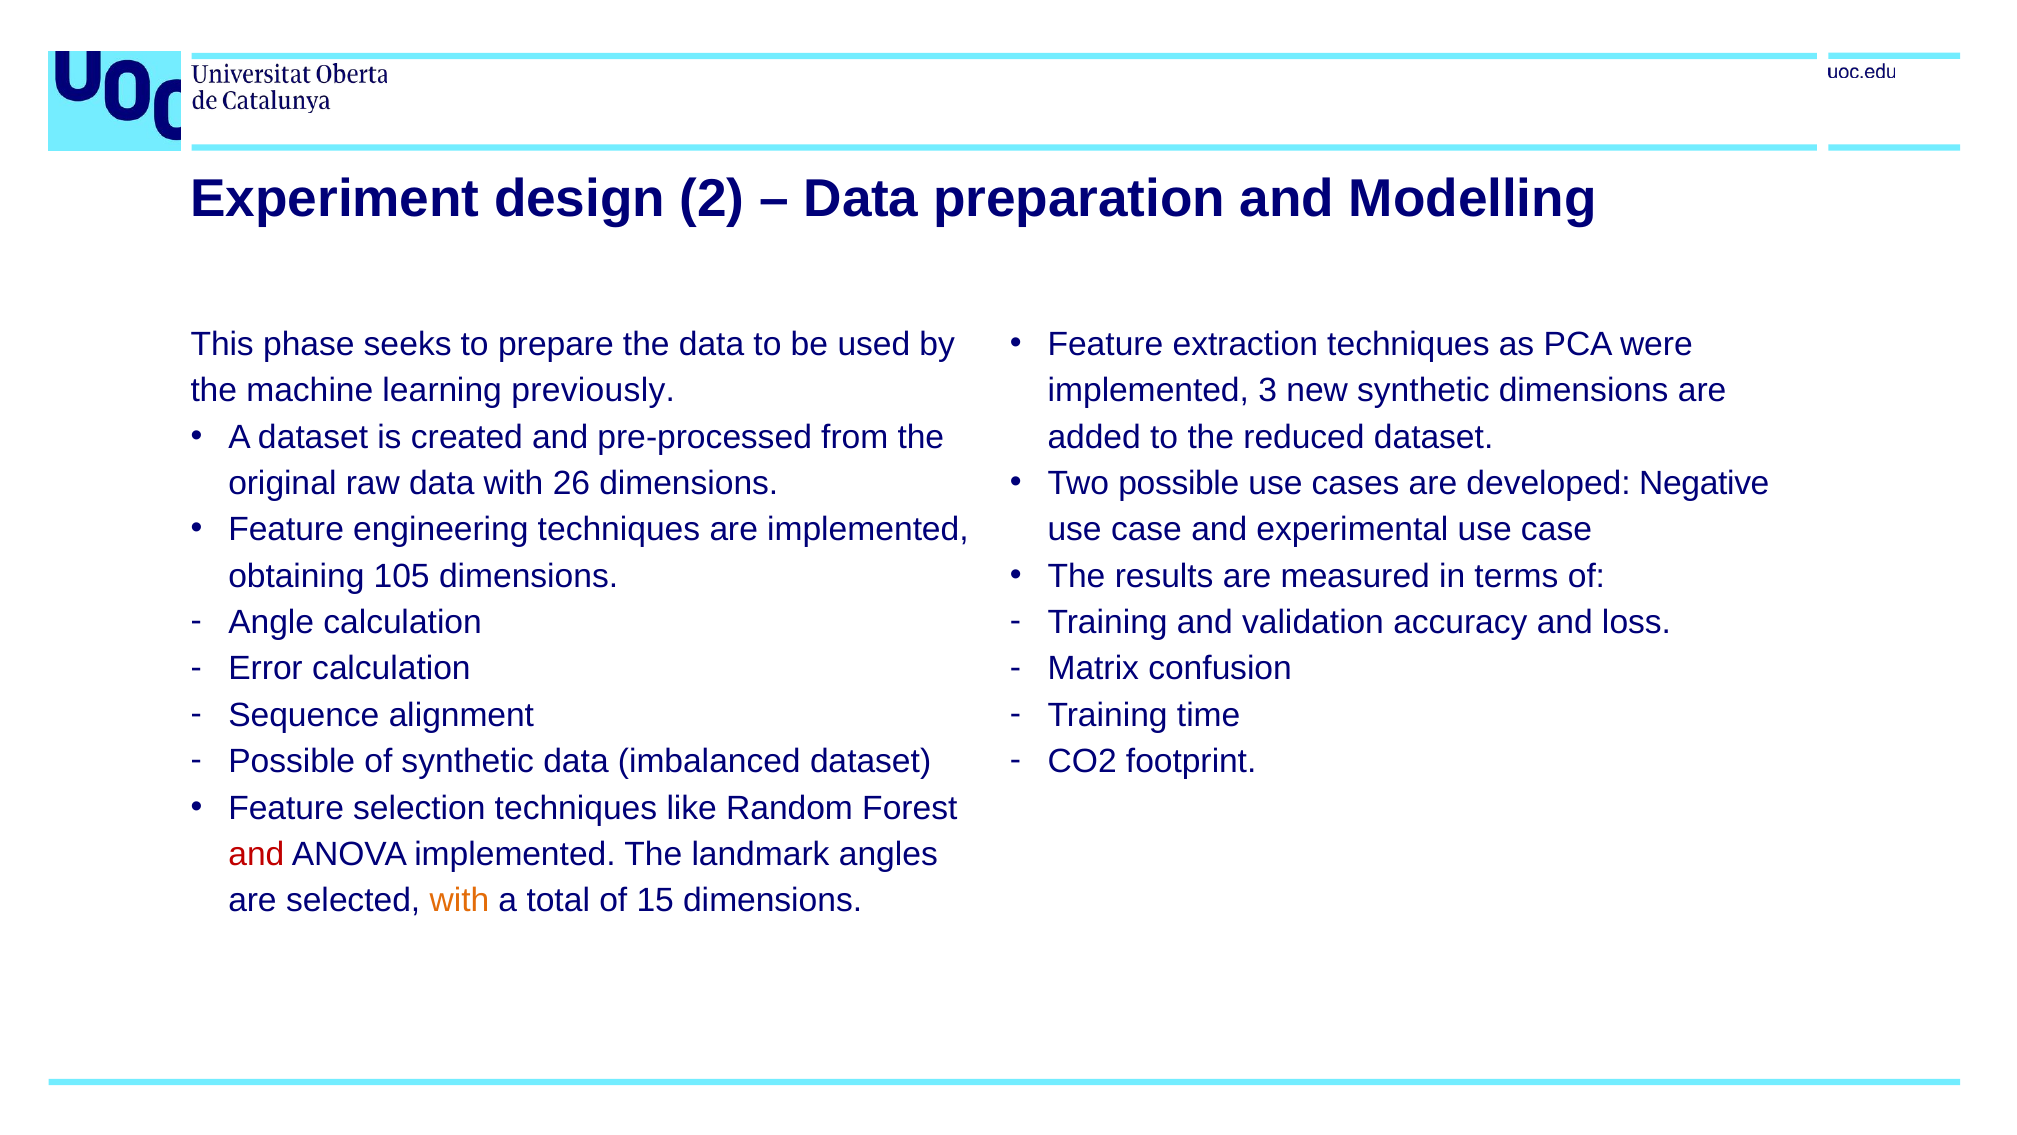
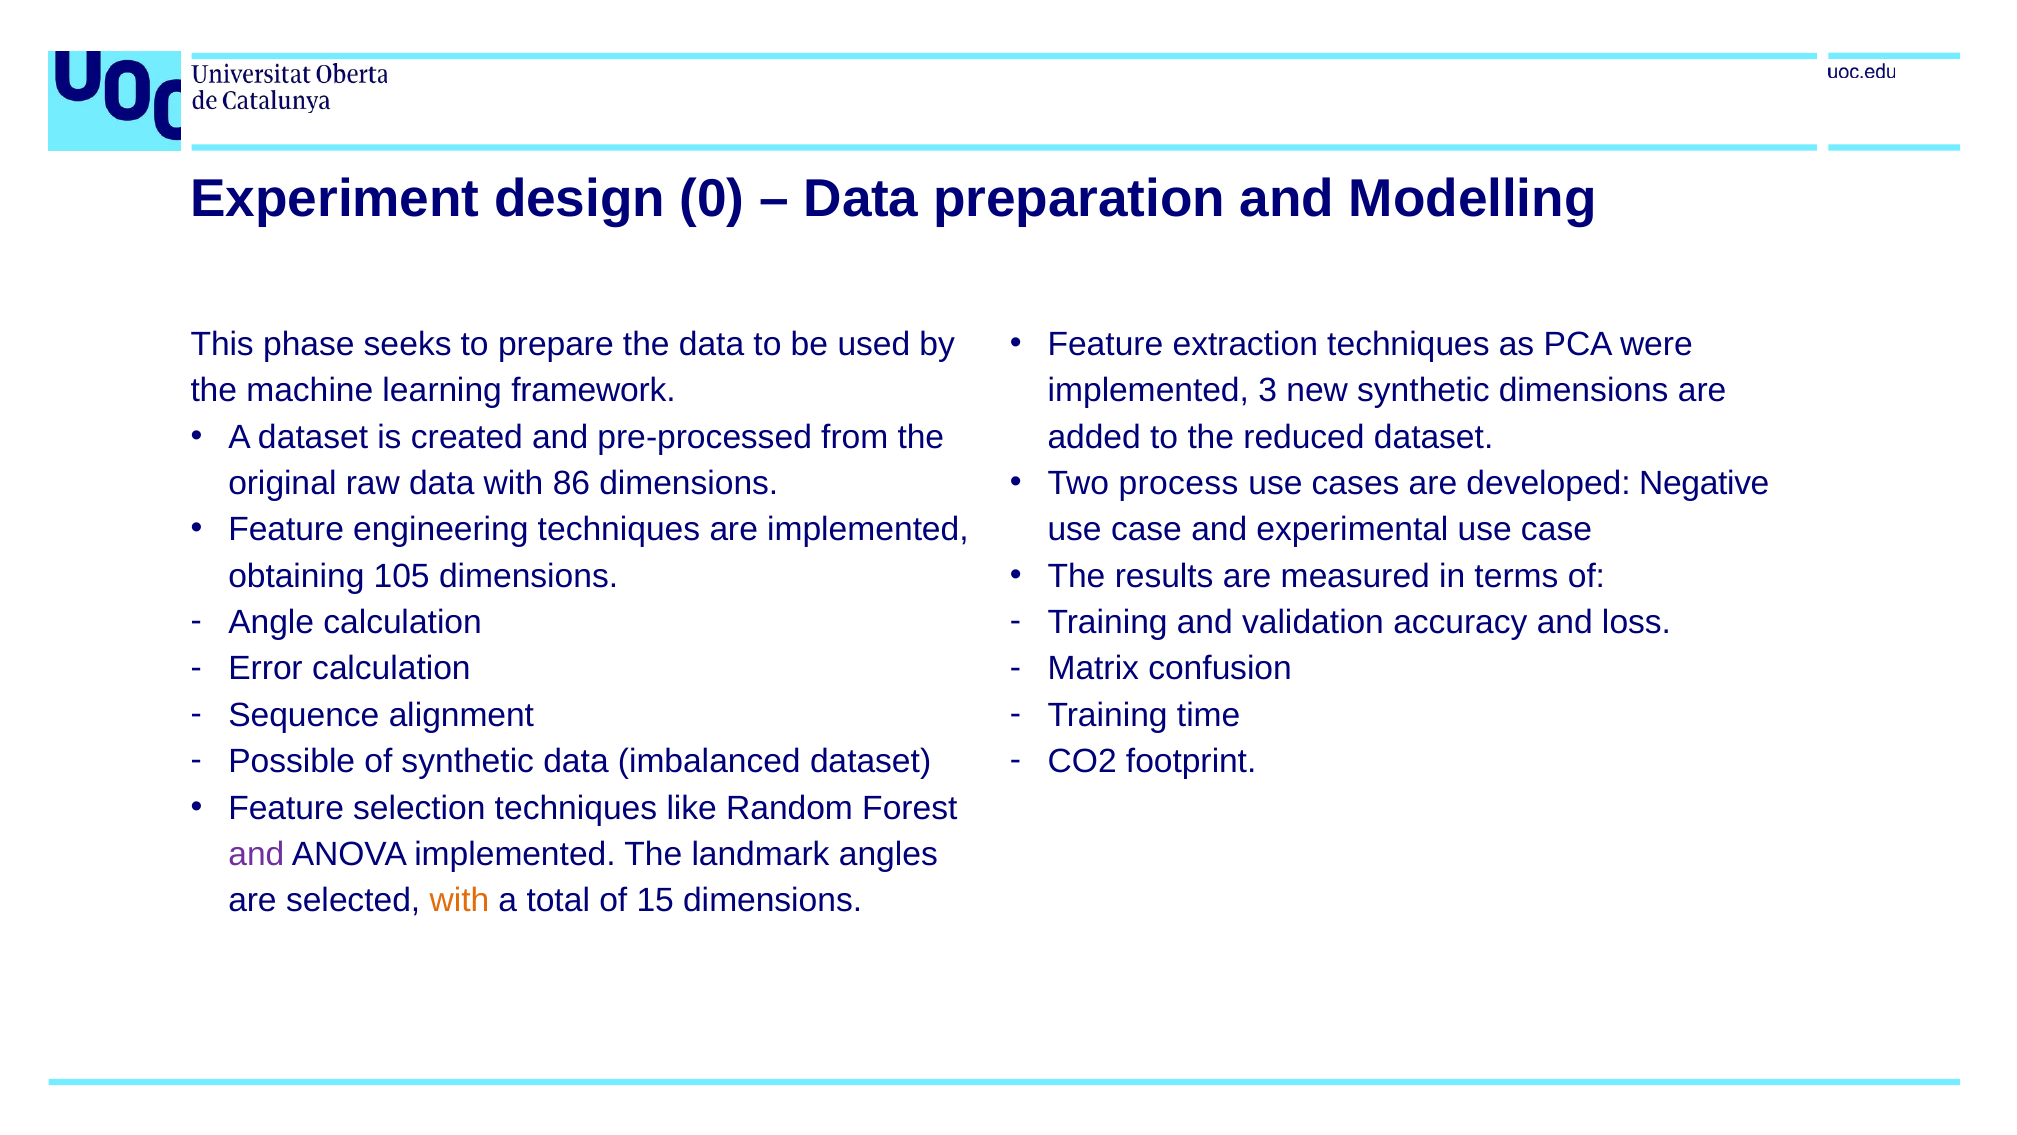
2: 2 -> 0 (712, 199)
previously: previously -> framework (593, 390)
Two possible: possible -> process (1178, 483)
26: 26 -> 86 (571, 483)
and colour: red -> purple (256, 854)
